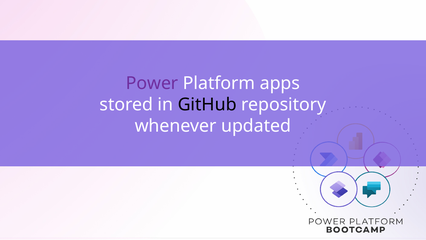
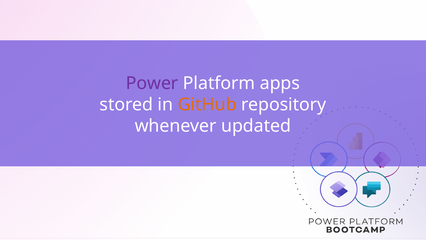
GitHub colour: black -> orange (207, 104)
